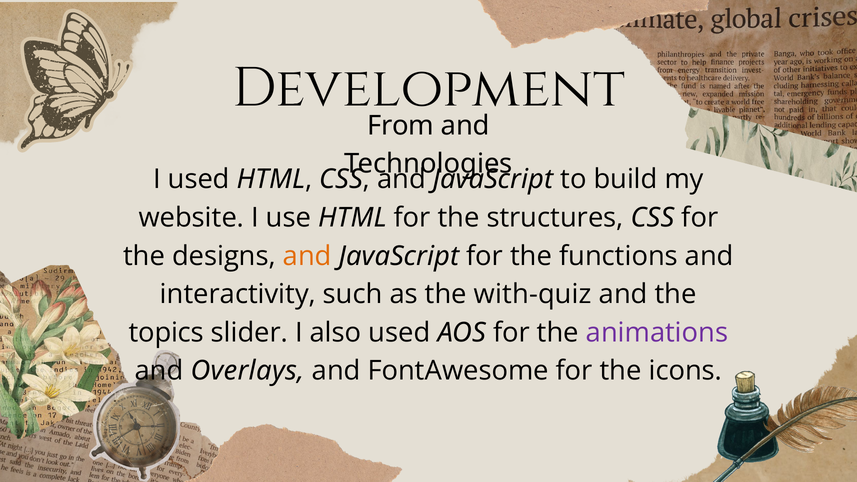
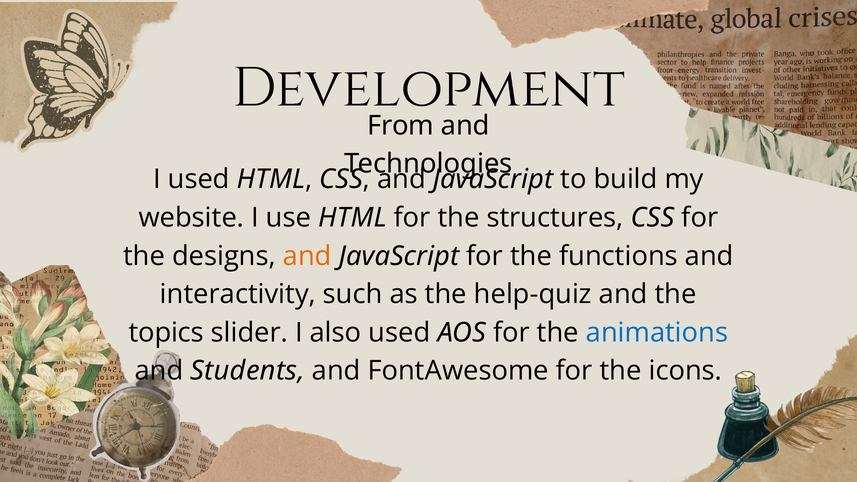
with-quiz: with-quiz -> help-quiz (533, 294)
animations colour: purple -> blue (657, 333)
Overlays: Overlays -> Students (247, 371)
